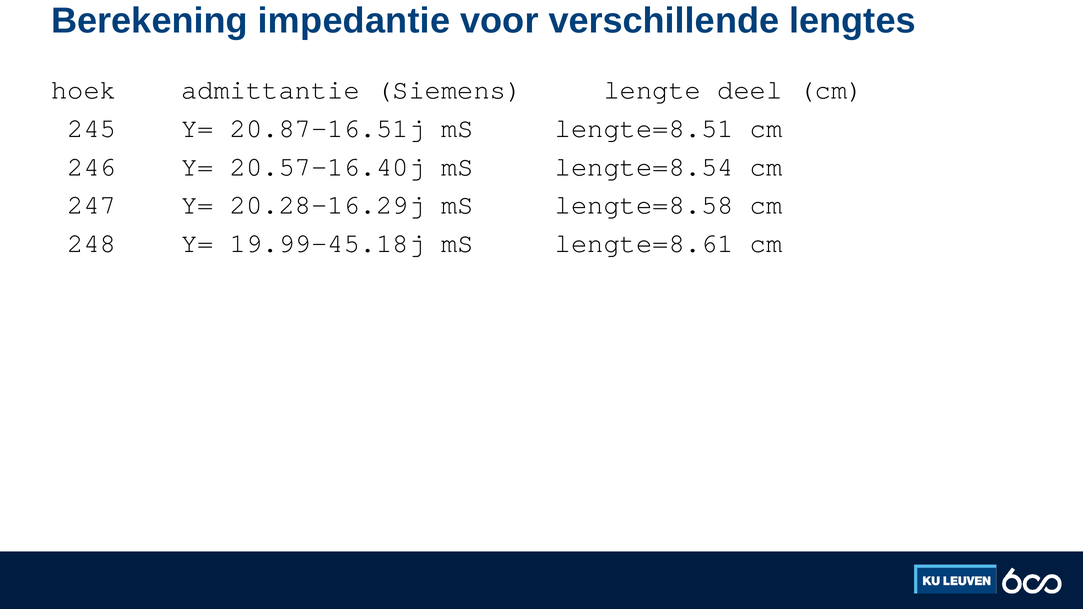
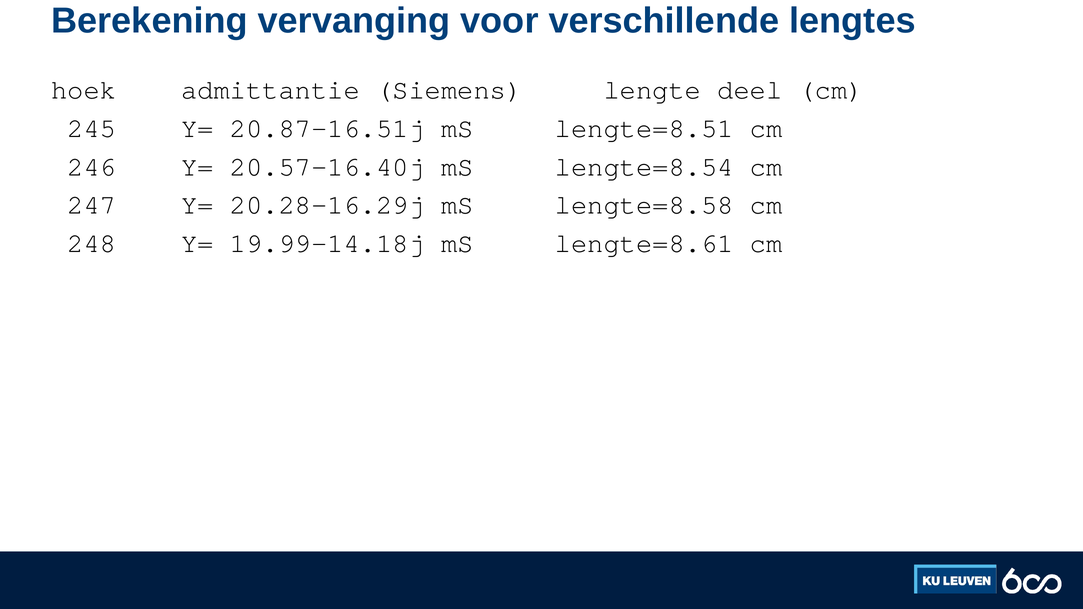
impedantie: impedantie -> vervanging (354, 21)
19.99-45.18j: 19.99-45.18j -> 19.99-14.18j (327, 243)
